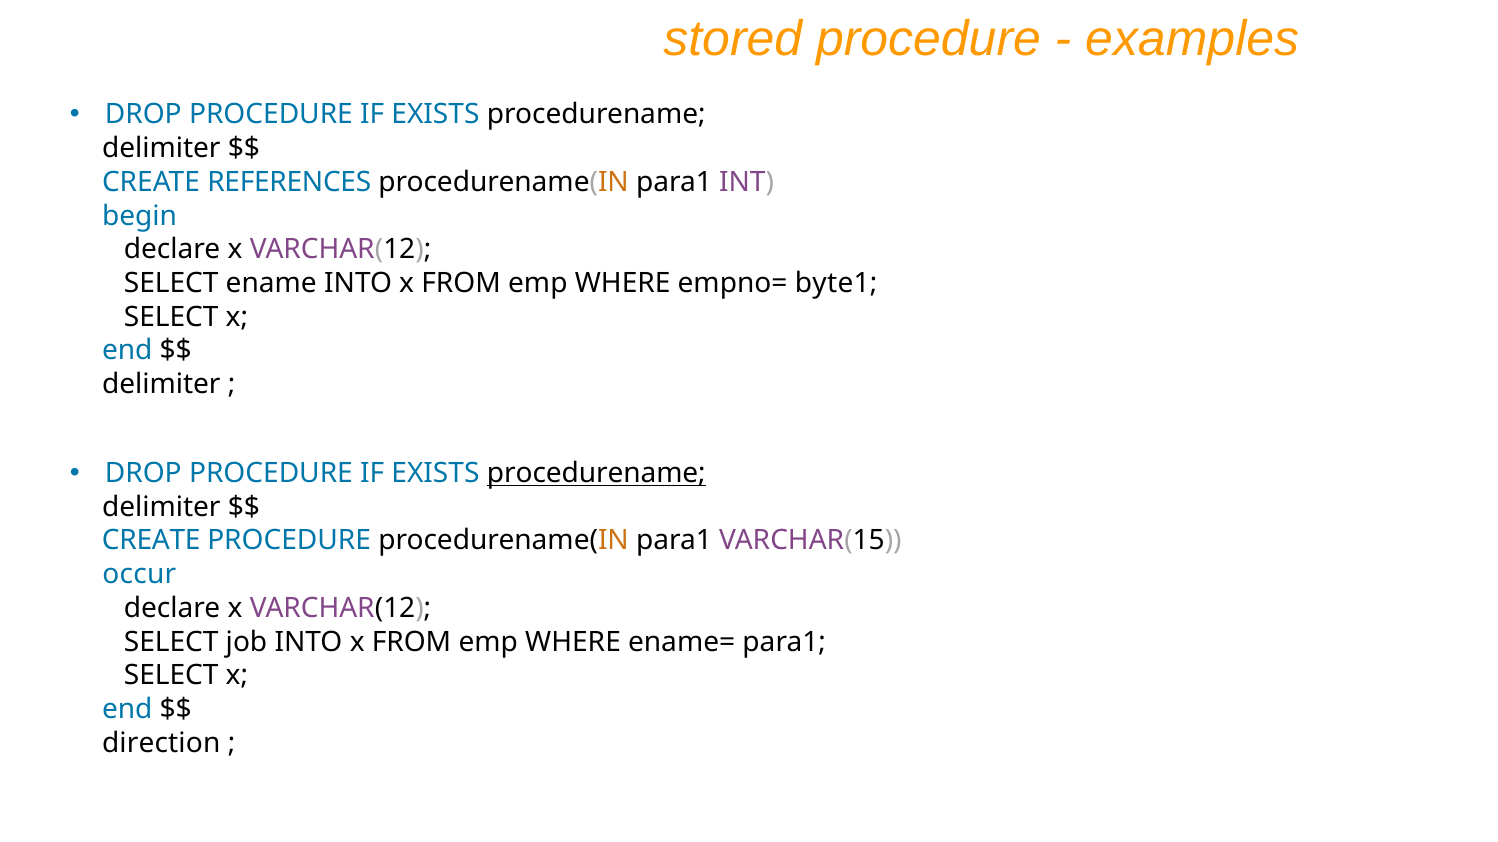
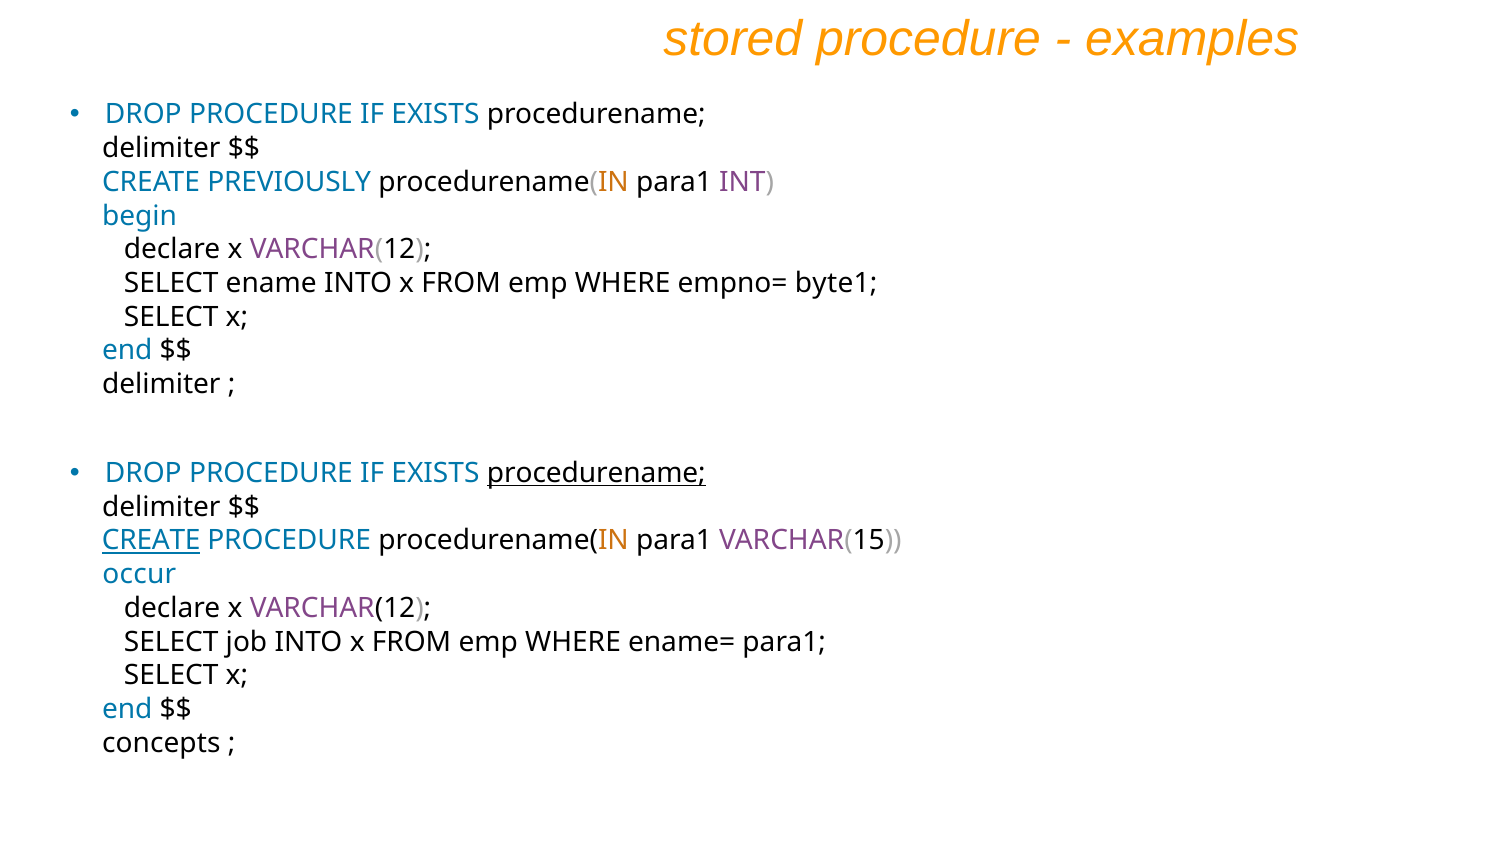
REFERENCES: REFERENCES -> PREVIOUSLY (289, 182)
CREATE underline: none -> present (151, 541)
direction: direction -> concepts (161, 743)
